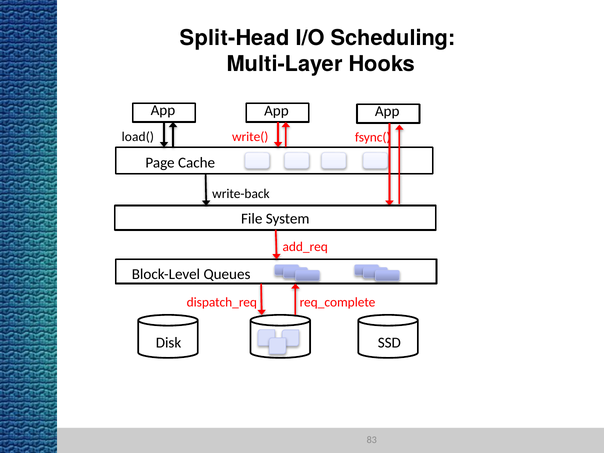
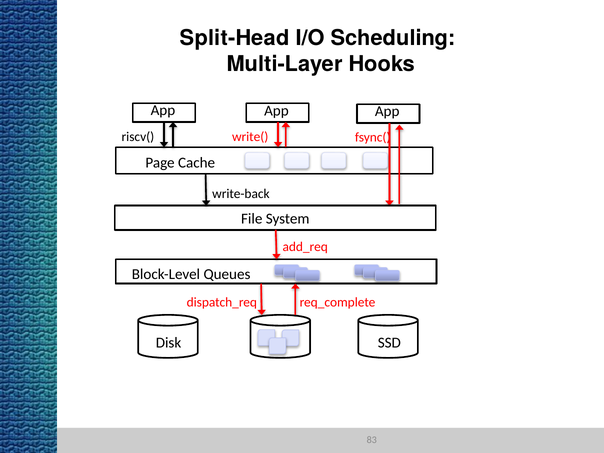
load(: load( -> riscv( (138, 137)
